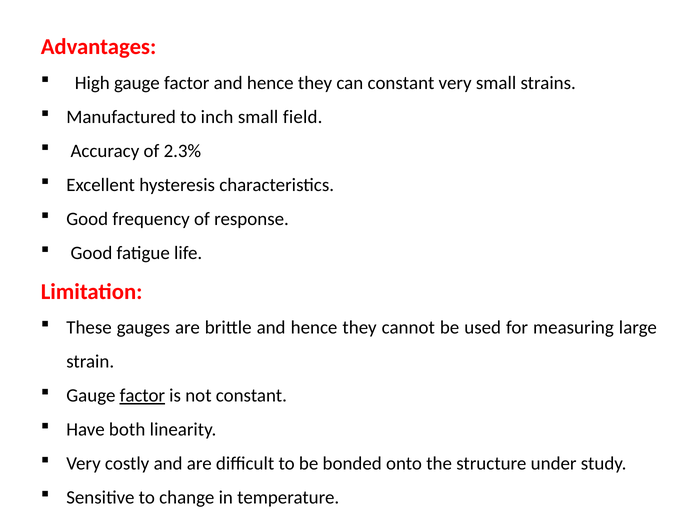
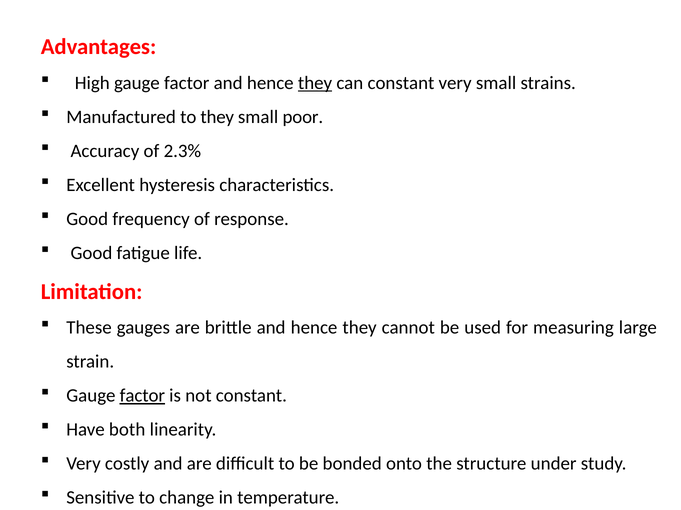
they underline: none -> present (315, 83)
to inch: inch -> they (217, 117)
field: field -> poor (303, 117)
